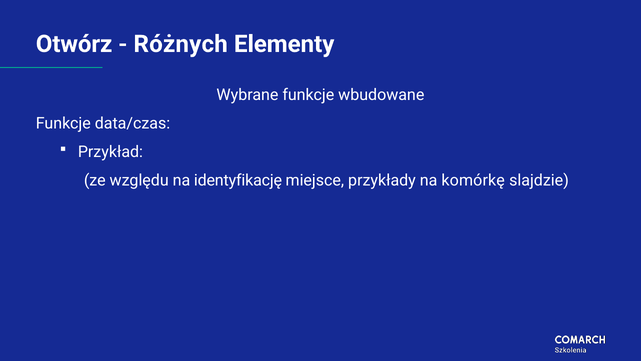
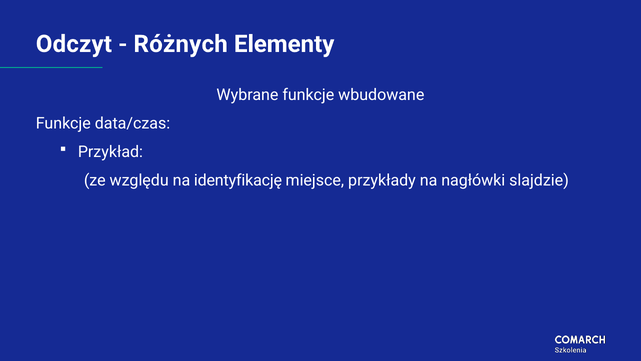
Otwórz: Otwórz -> Odczyt (74, 44)
komórkę: komórkę -> nagłówki (473, 180)
